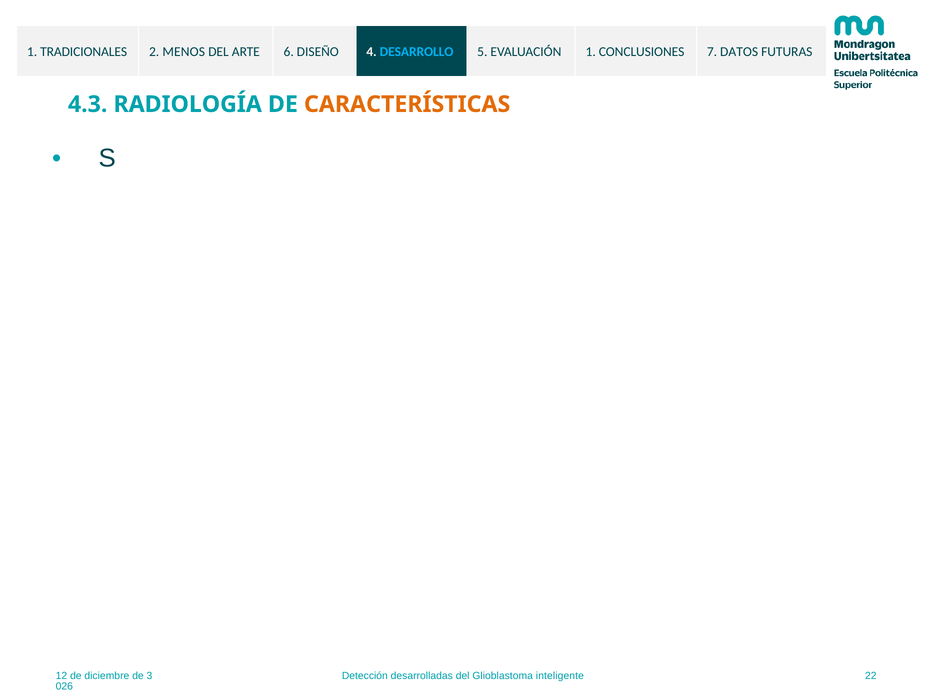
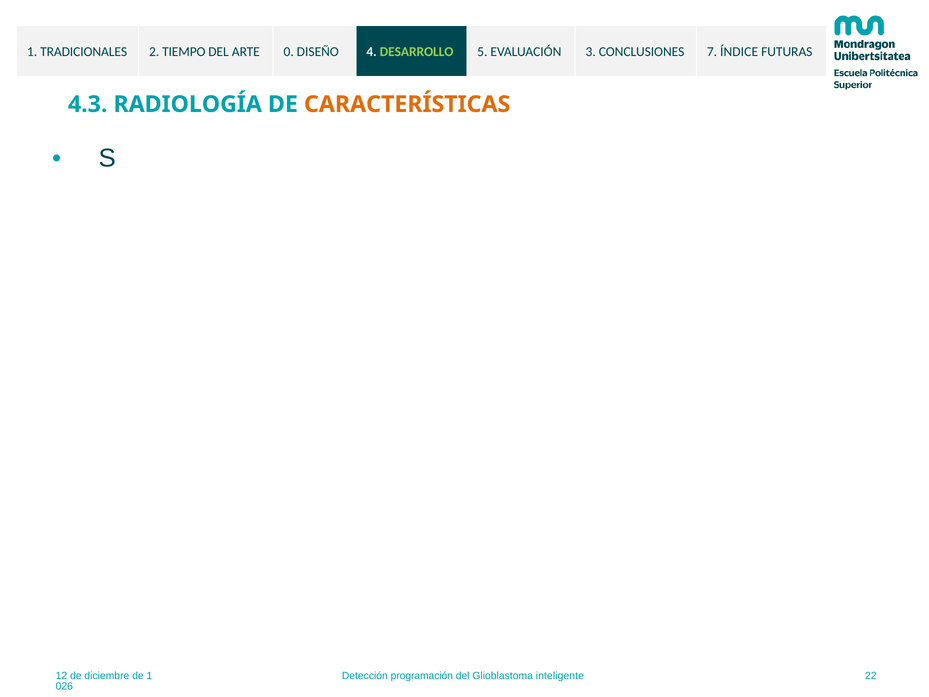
MENOS: MENOS -> TIEMPO (184, 52)
6: 6 -> 0 (289, 52)
DESARROLLO colour: light blue -> light green (417, 52)
EVALUACIÓN 1: 1 -> 3 (591, 52)
DATOS: DATOS -> ÍNDICE (739, 52)
de 3: 3 -> 1 (149, 676)
desarrolladas: desarrolladas -> programación (422, 676)
